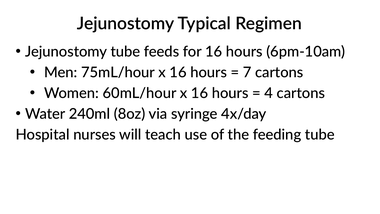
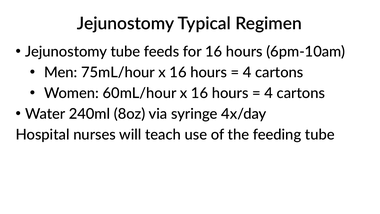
7: 7 -> 4 (247, 72)
